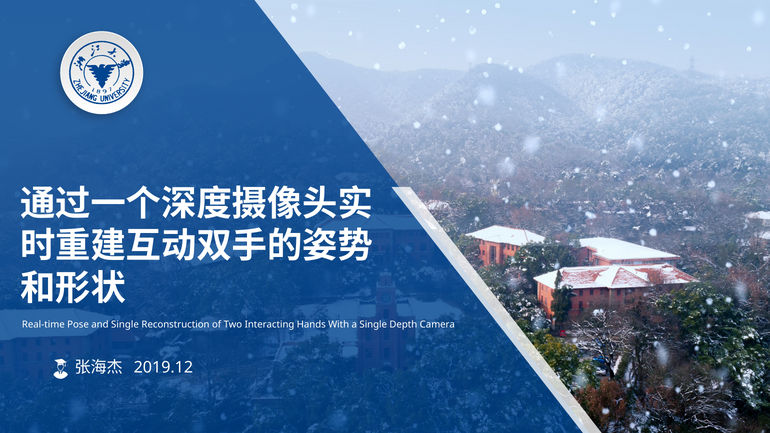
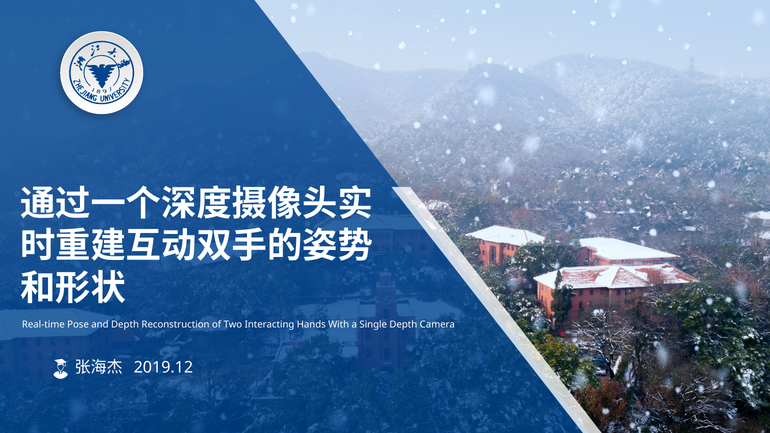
and Single: Single -> Depth (125, 325)
